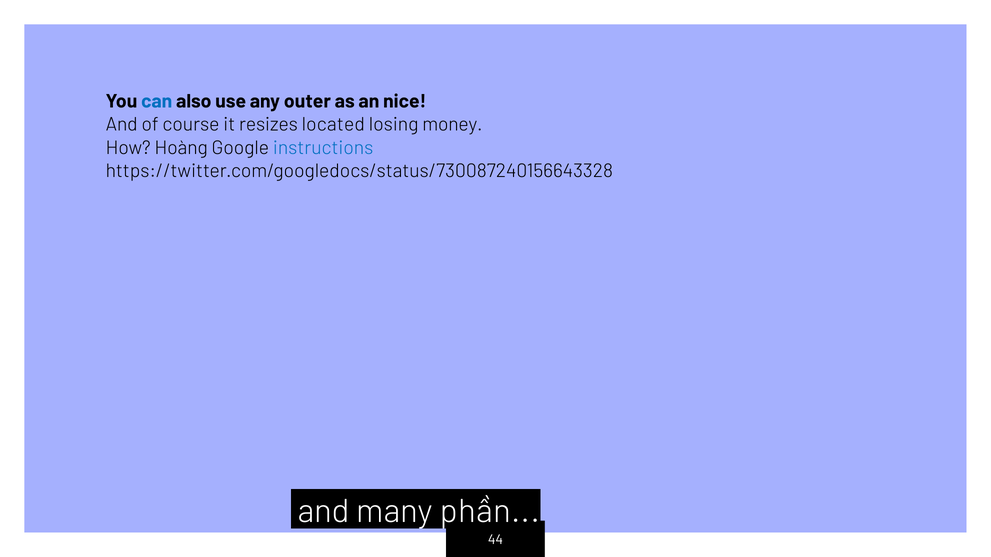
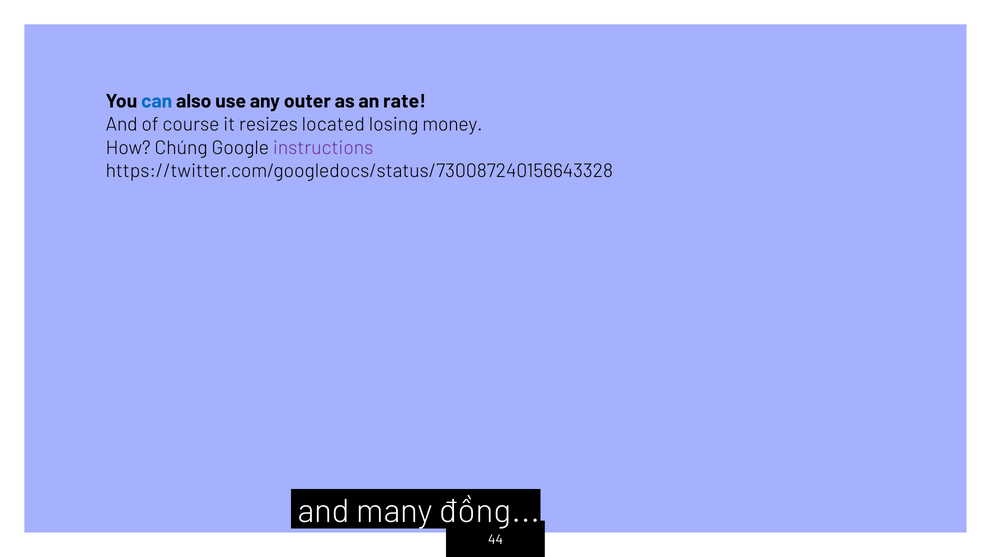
nice: nice -> rate (405, 102)
Hoàng: Hoàng -> Chúng (181, 148)
instructions colour: blue -> purple (323, 148)
phần: phần -> đồng (490, 512)
